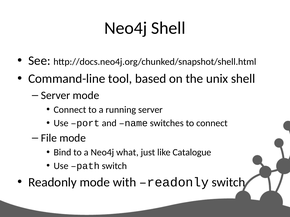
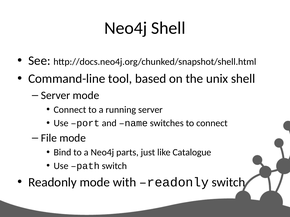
what: what -> parts (127, 153)
